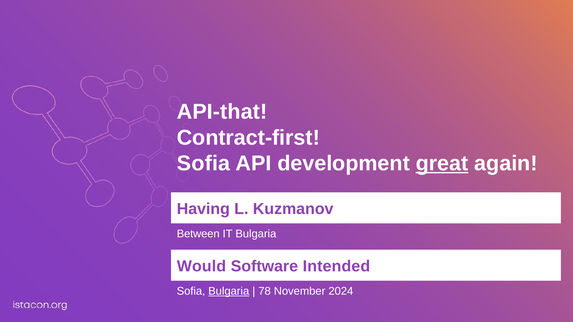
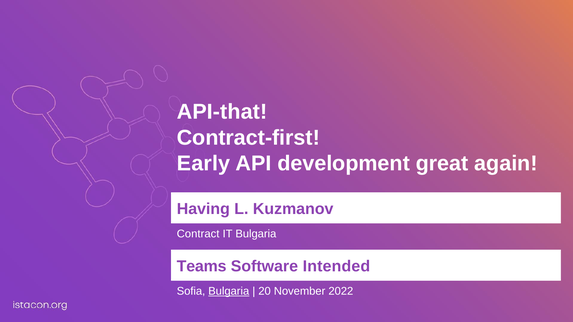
Sofia: Sofia -> Early (204, 164)
great underline: present -> none (442, 164)
Between: Between -> Contract (198, 234)
Would: Would -> Teams (202, 267)
78: 78 -> 20 (265, 291)
2024: 2024 -> 2022 (341, 291)
